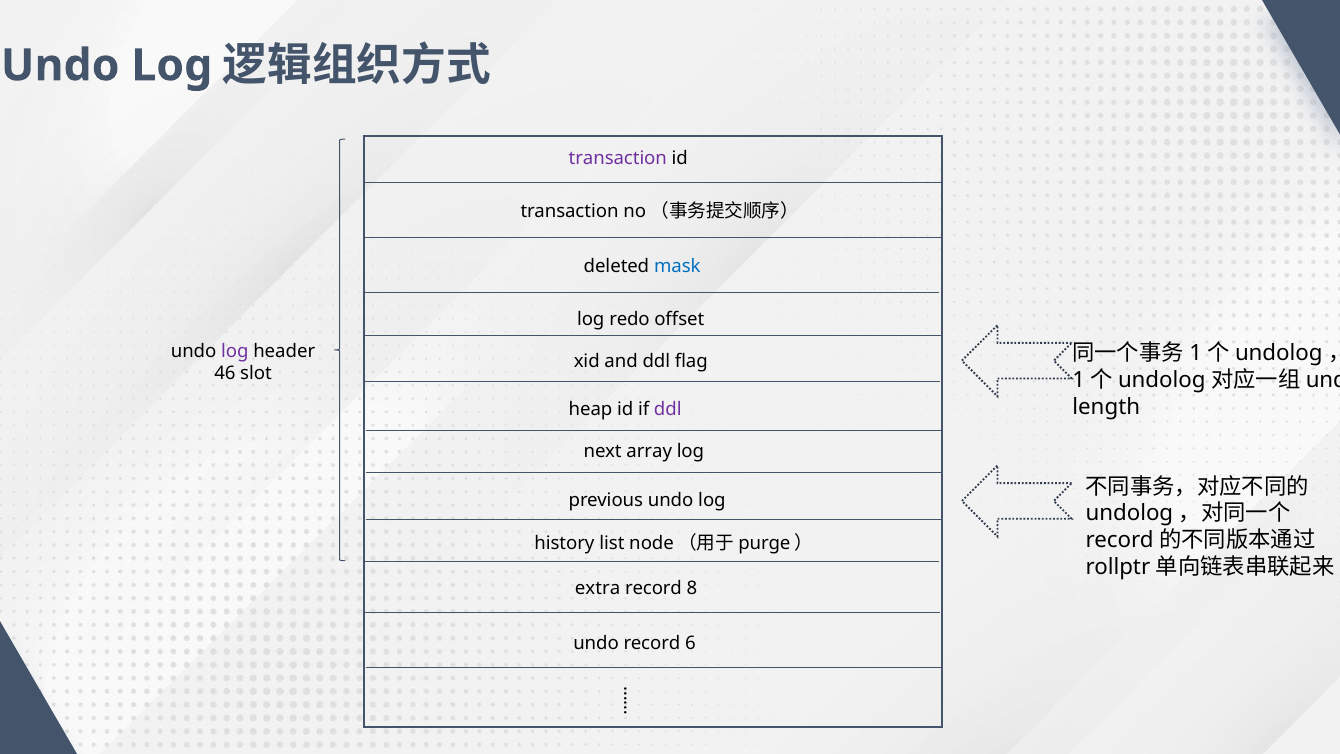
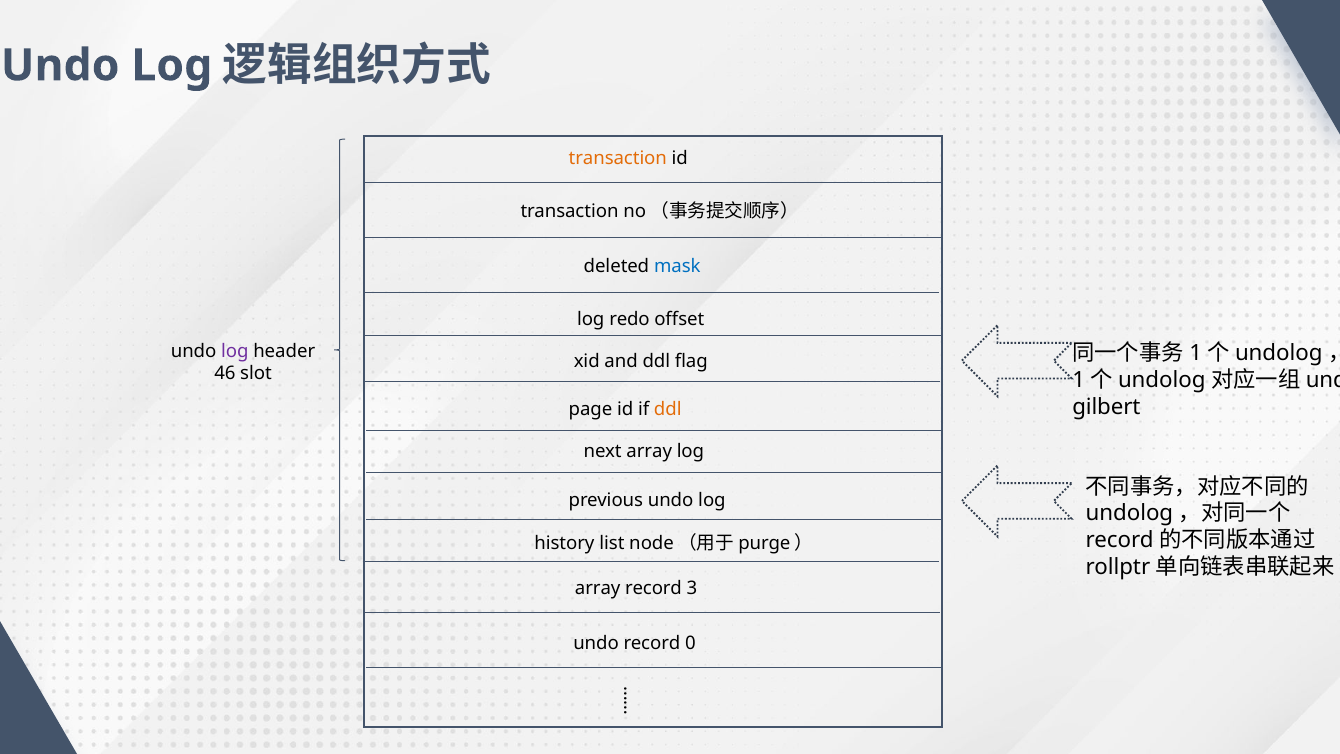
transaction colour: purple -> orange (618, 158)
length: length -> gilbert (1106, 407)
heap: heap -> page (591, 409)
ddl colour: purple -> orange (668, 409)
extra: extra -> array (598, 588)
8: 8 -> 3 (692, 588)
6: 6 -> 0 (690, 644)
